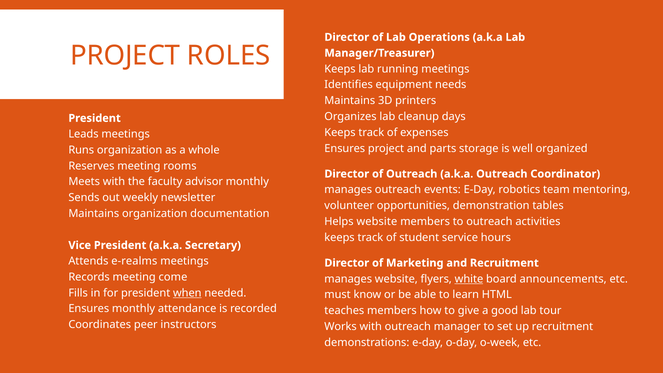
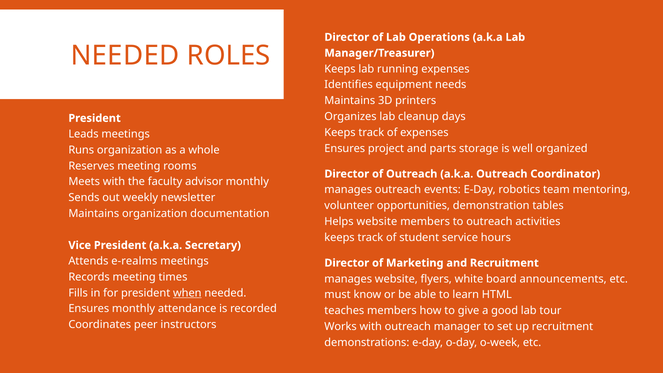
PROJECT: PROJECT -> NEEDED (125, 56)
running meetings: meetings -> expenses (445, 69)
come: come -> times (173, 277)
white underline: present -> none (469, 279)
